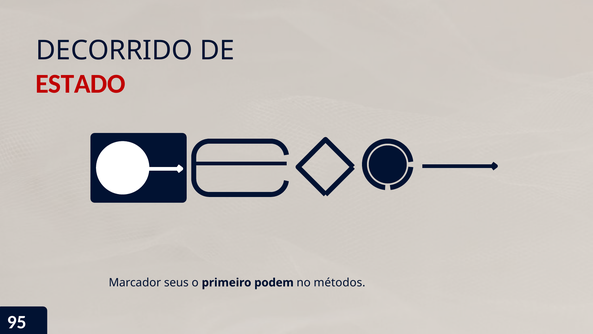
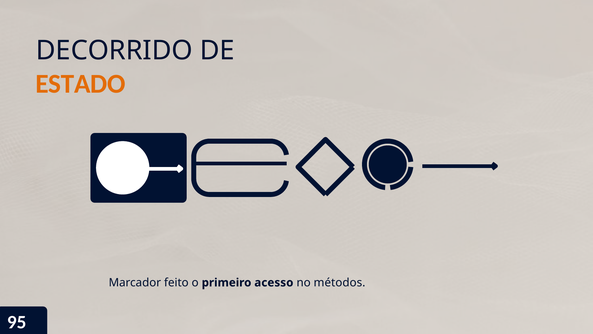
ESTADO colour: red -> orange (80, 84)
seus: seus -> feito (176, 282)
podem: podem -> acesso (274, 282)
